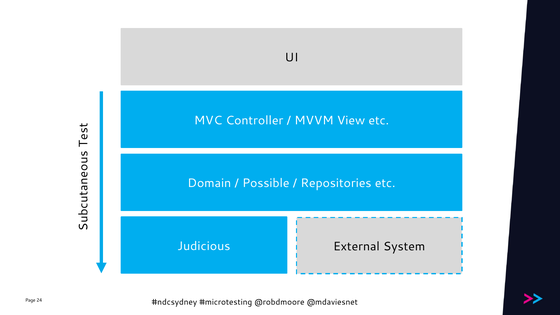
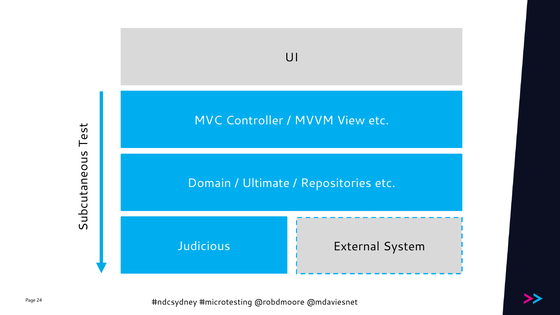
Possible: Possible -> Ultimate (266, 183)
